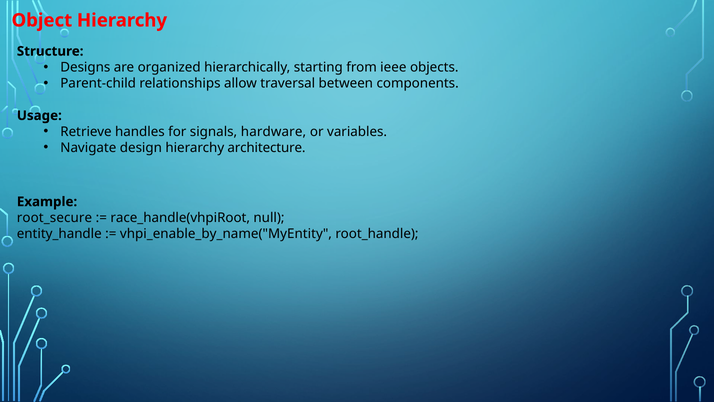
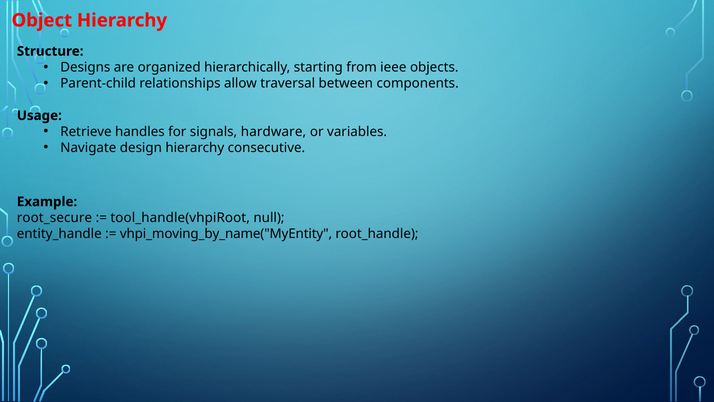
architecture: architecture -> consecutive (266, 148)
race_handle(vhpiRoot: race_handle(vhpiRoot -> tool_handle(vhpiRoot (180, 218)
vhpi_enable_by_name("MyEntity: vhpi_enable_by_name("MyEntity -> vhpi_moving_by_name("MyEntity (226, 234)
